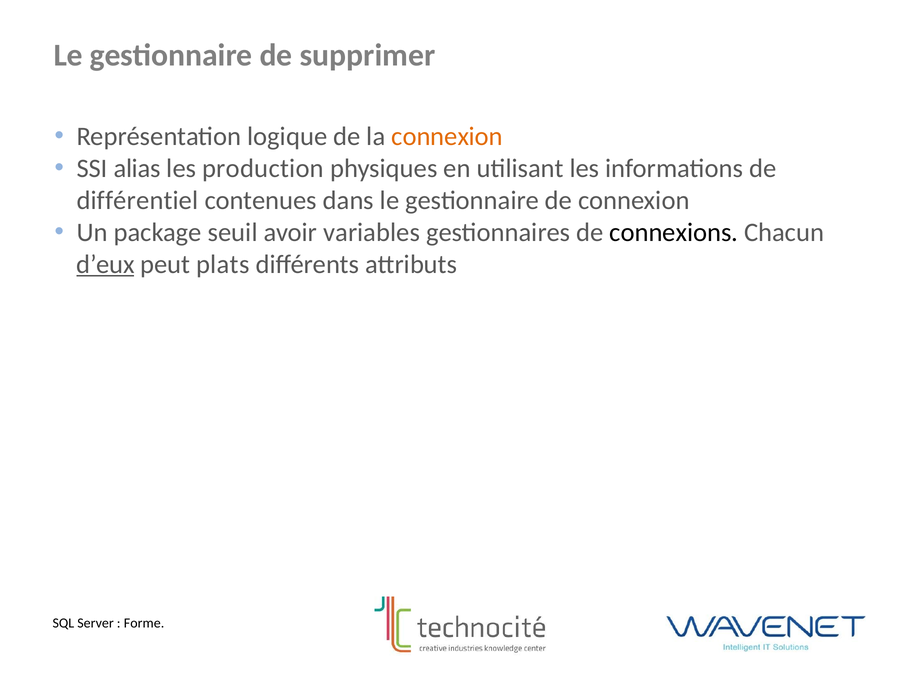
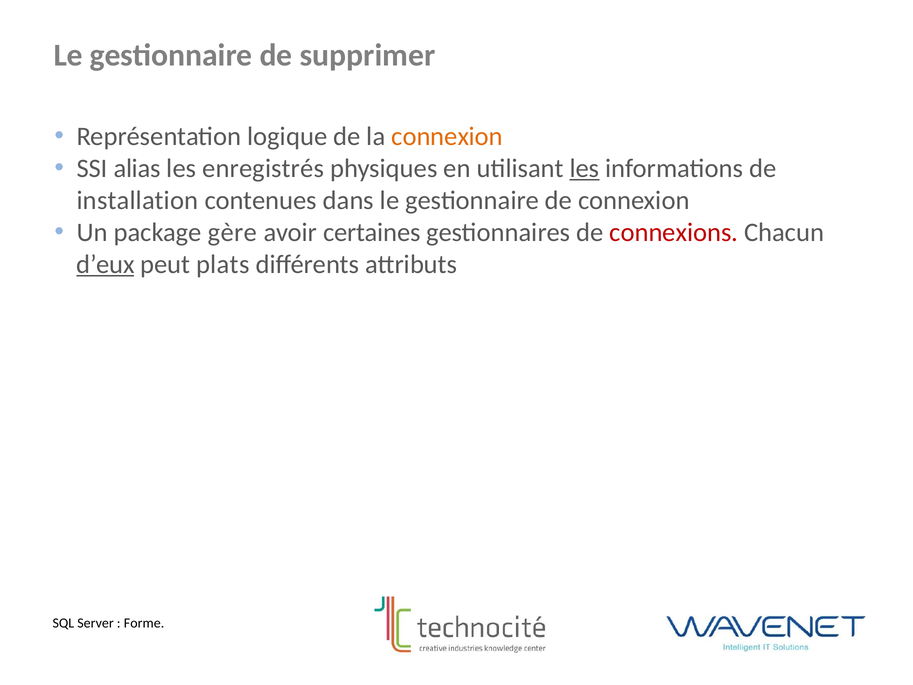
production: production -> enregistrés (263, 168)
les underline: none -> present (584, 168)
différentiel: différentiel -> installation (138, 200)
seuil: seuil -> gère (232, 232)
variables: variables -> certaines (372, 232)
connexions colour: black -> red (674, 232)
